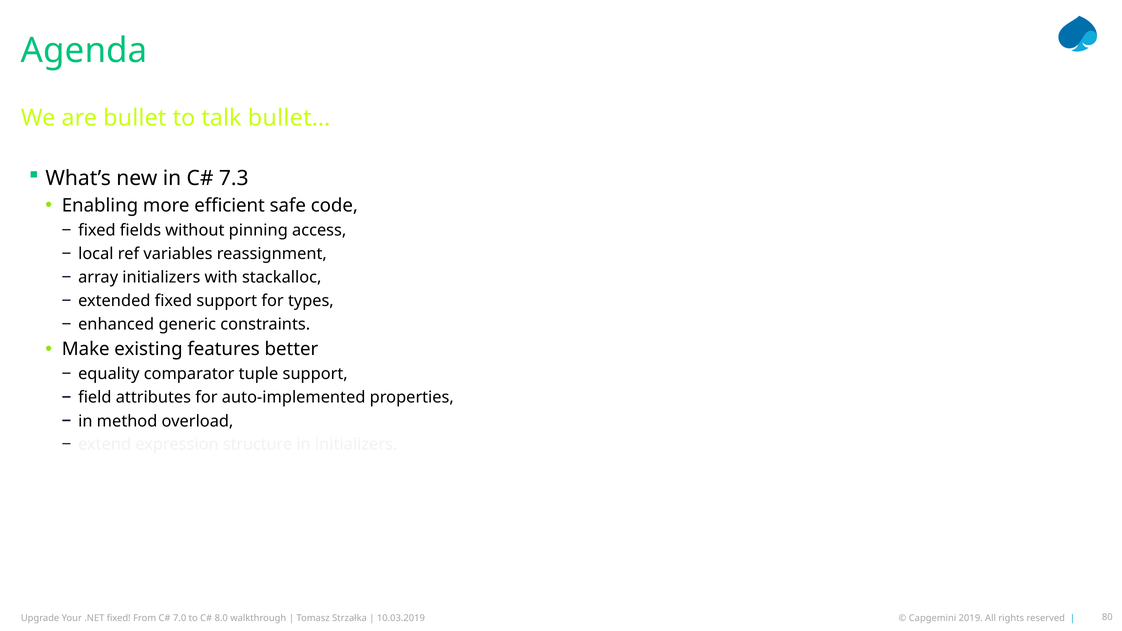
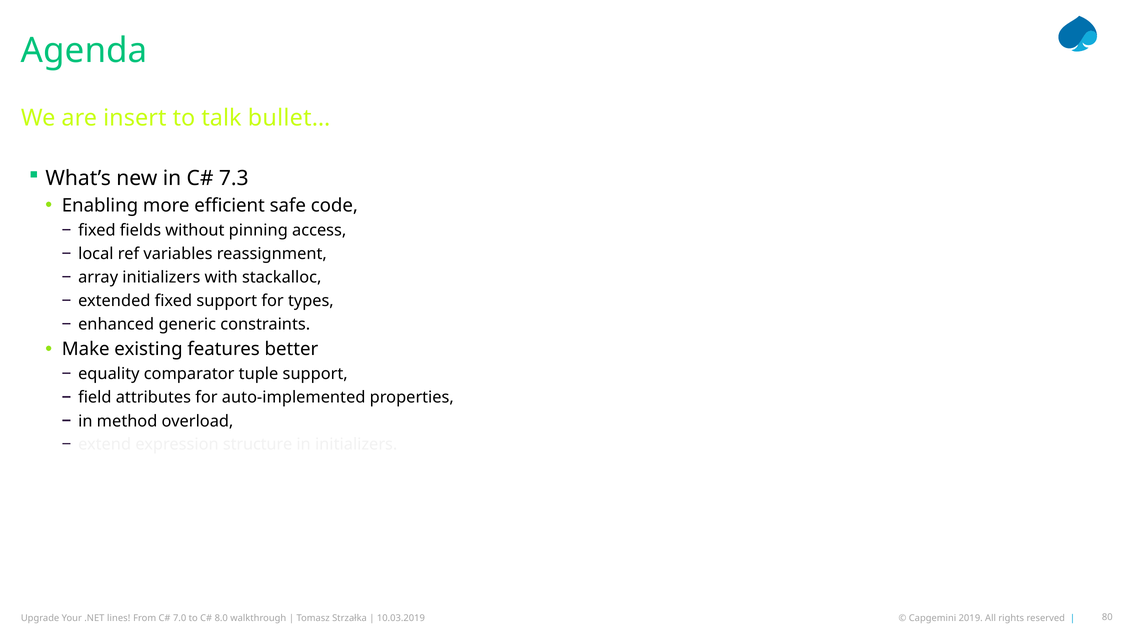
bullet: bullet -> insert (135, 118)
fixed: fixed -> lines (119, 618)
